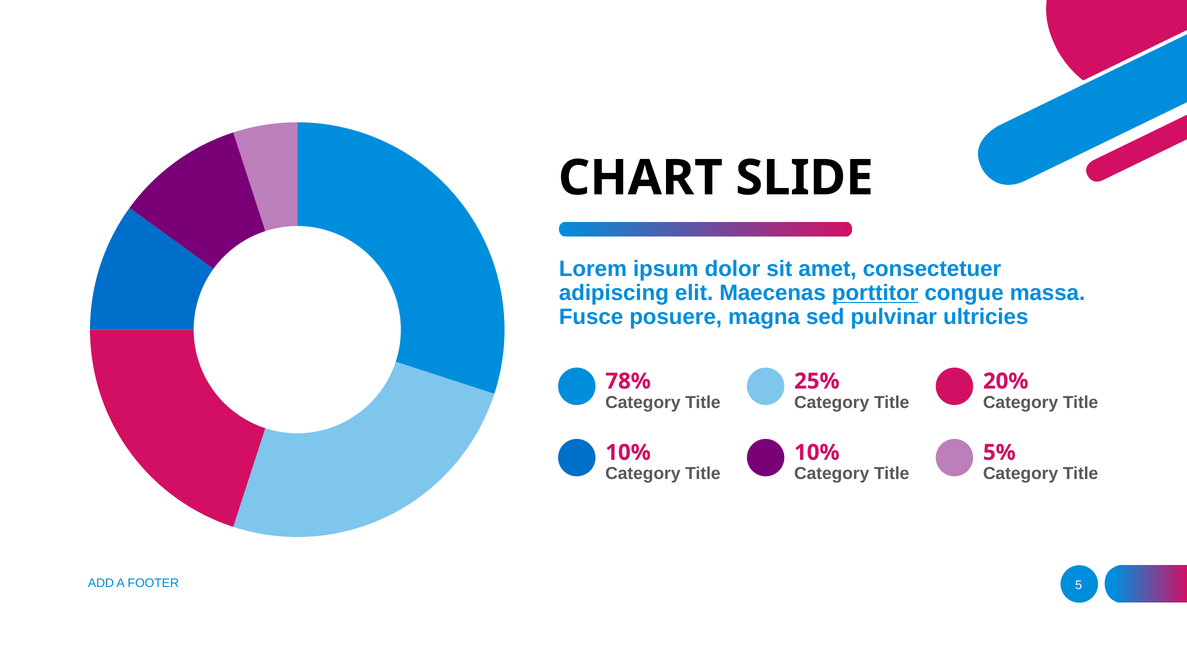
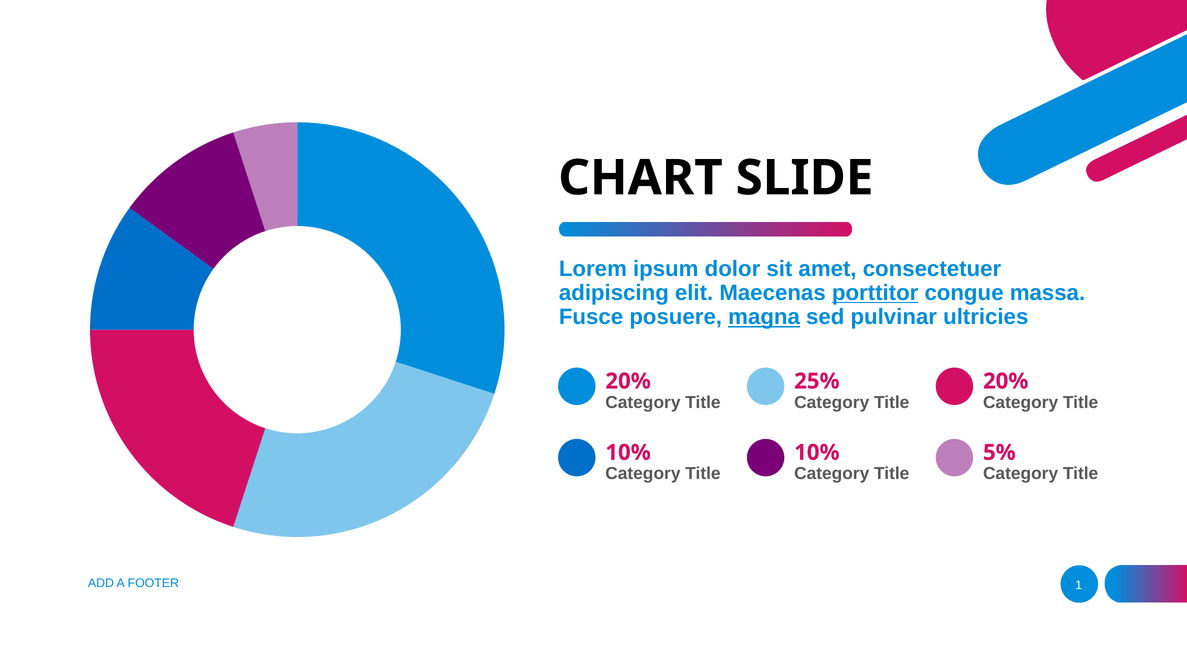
magna underline: none -> present (764, 317)
78%: 78% -> 20% (628, 381)
5: 5 -> 1 (1079, 585)
